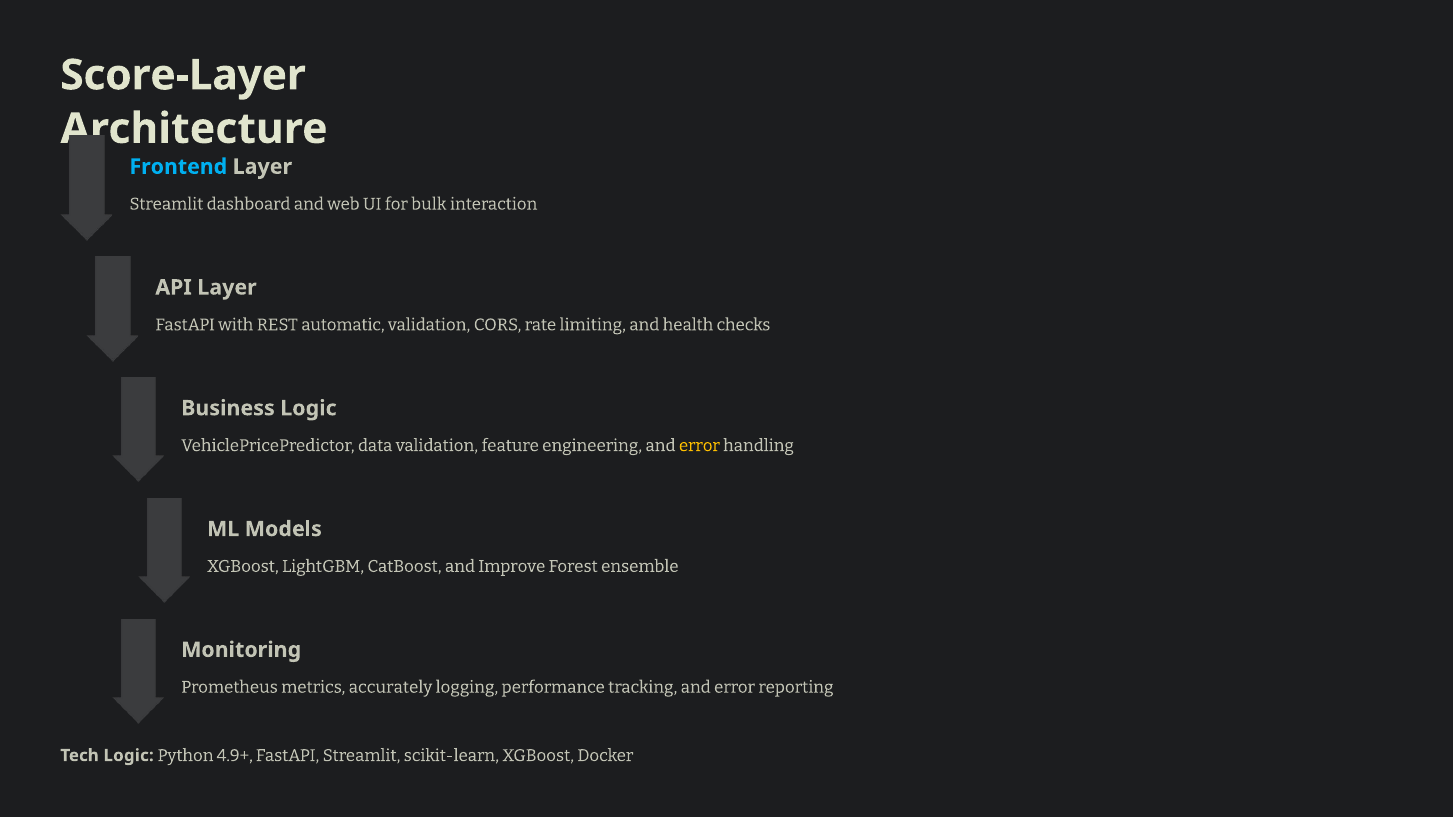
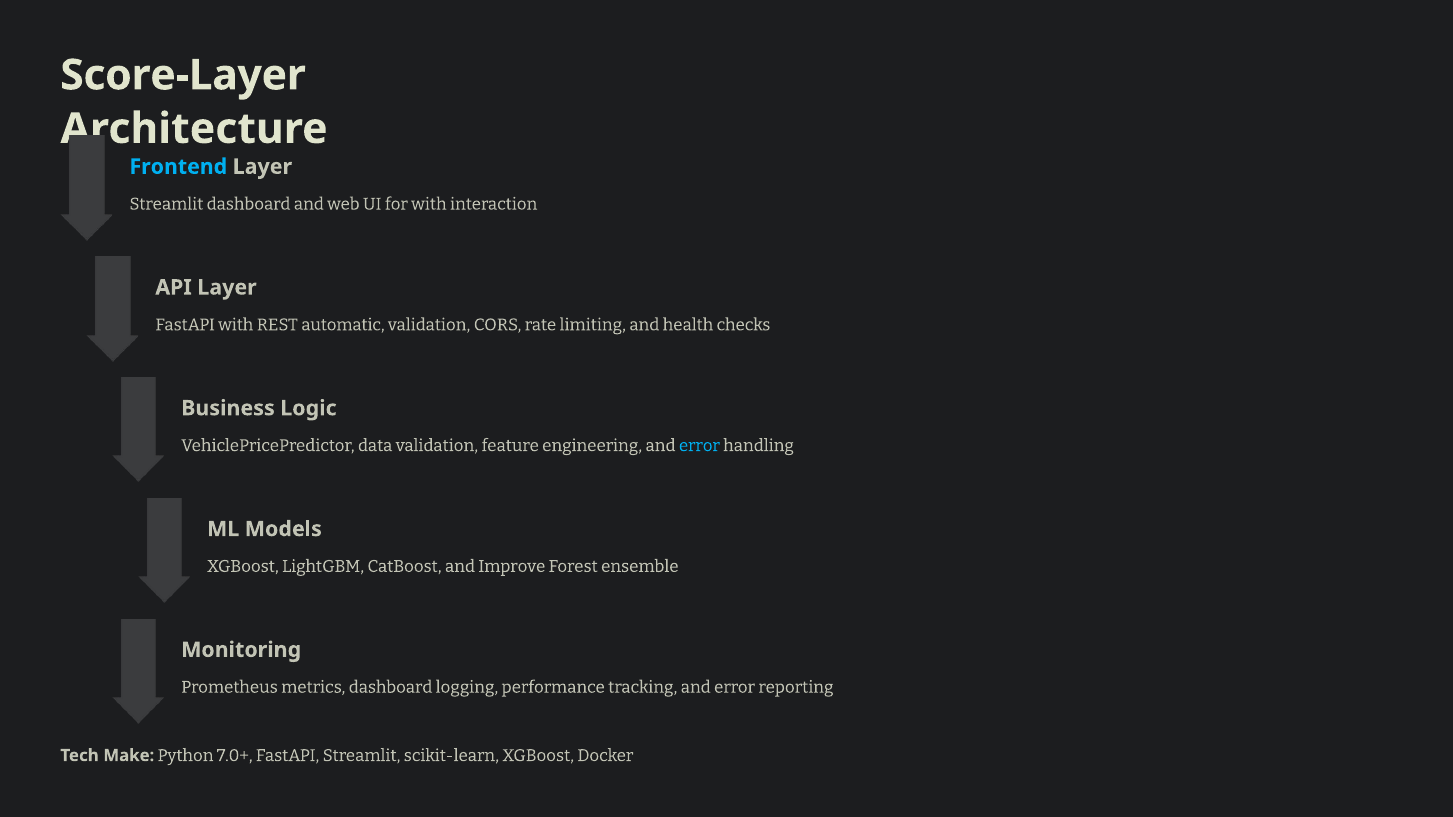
for bulk: bulk -> with (429, 204)
error colour: yellow -> light blue (699, 446)
metrics accurately: accurately -> dashboard (391, 687)
Tech Logic: Logic -> Make (129, 756)
4.9+: 4.9+ -> 7.0+ (235, 756)
